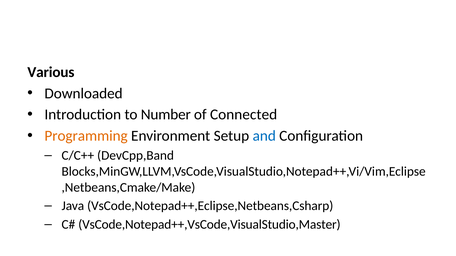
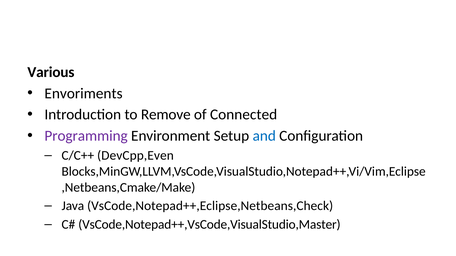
Downloaded: Downloaded -> Envoriments (84, 94)
Number: Number -> Remove (166, 115)
Programming colour: orange -> purple (86, 136)
DevCpp,Band: DevCpp,Band -> DevCpp,Even (135, 156)
VsCode,Notepad++,Eclipse,Netbeans,Csharp: VsCode,Notepad++,Eclipse,Netbeans,Csharp -> VsCode,Notepad++,Eclipse,Netbeans,Check (210, 206)
